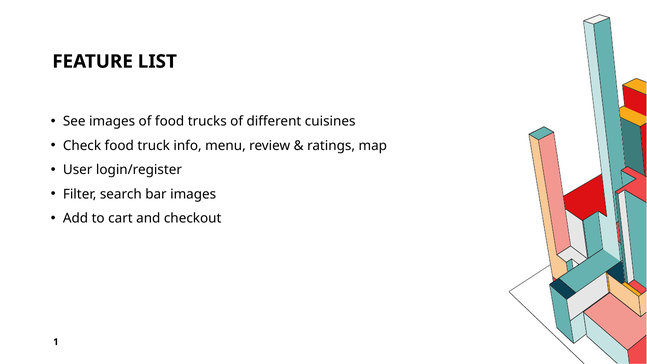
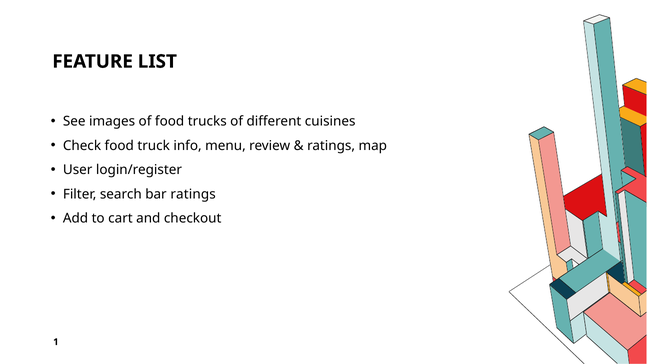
bar images: images -> ratings (193, 194)
